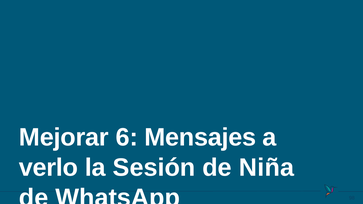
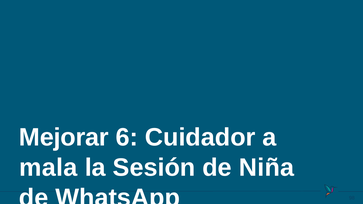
Mensajes: Mensajes -> Cuidador (200, 137)
verlo: verlo -> mala (48, 168)
